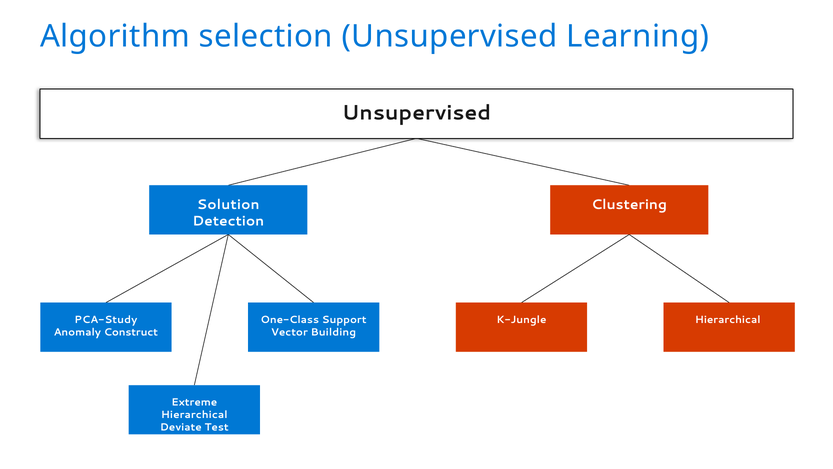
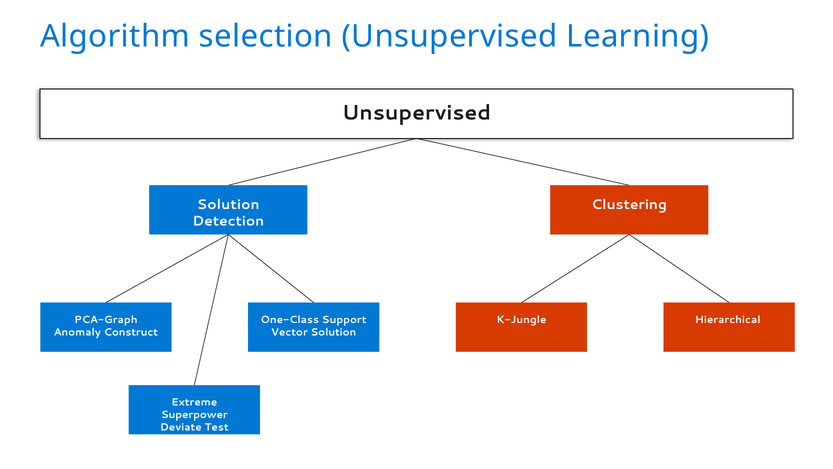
PCA-Study: PCA-Study -> PCA-Graph (106, 319)
Vector Building: Building -> Solution (333, 332)
Hierarchical: Hierarchical -> Superpower (194, 414)
